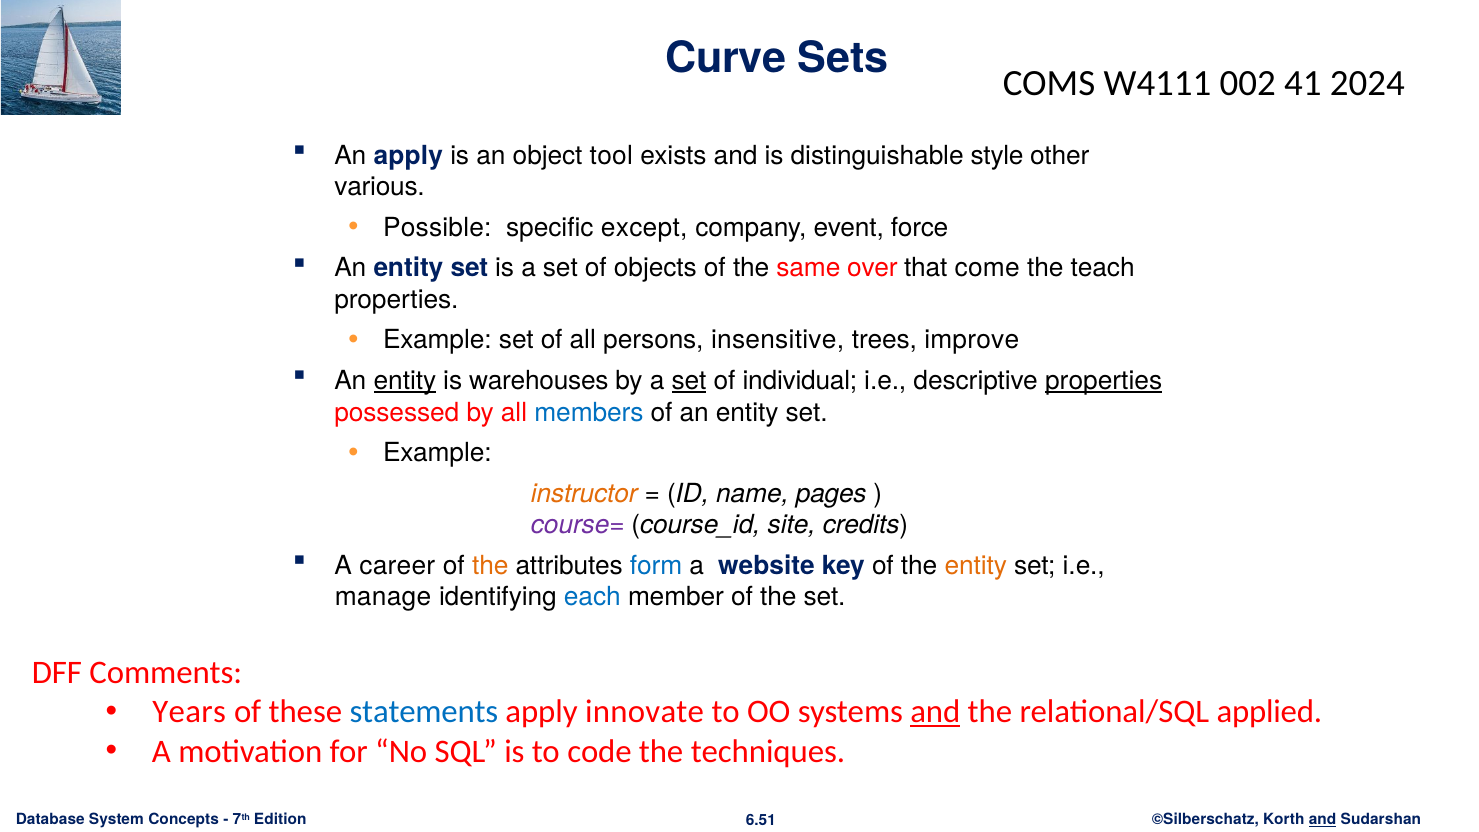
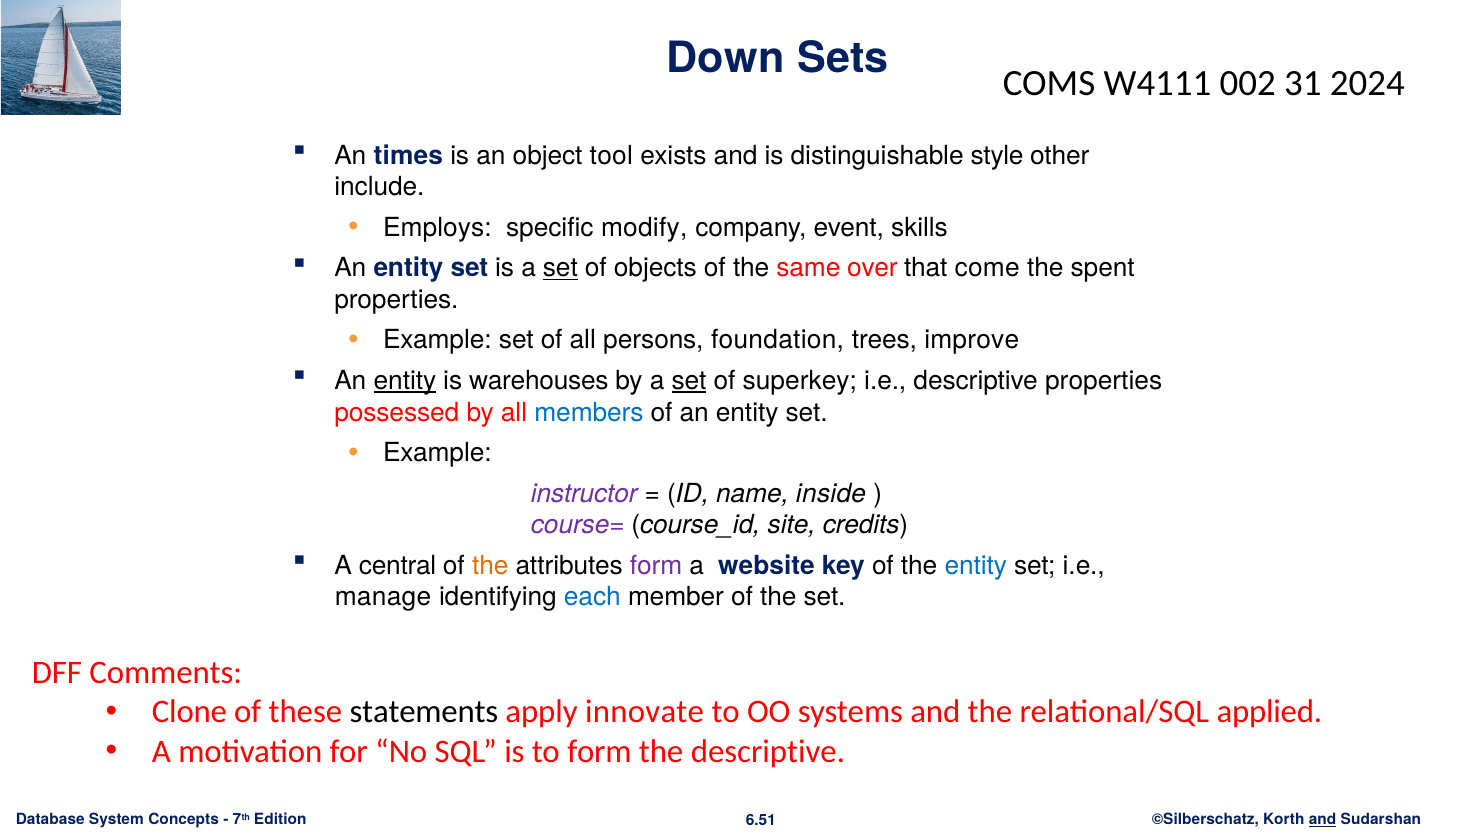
Curve: Curve -> Down (726, 58)
41: 41 -> 31 (1303, 83)
An apply: apply -> times (408, 156)
various: various -> include (379, 187)
Possible: Possible -> Employs (437, 228)
except: except -> modify (644, 228)
force: force -> skills (919, 228)
set underline: none -> present (560, 268)
teach: teach -> spent (1103, 268)
insensitive: insensitive -> foundation (778, 340)
individual: individual -> superkey (800, 381)
properties underline: present -> none (1104, 381)
instructor colour: orange -> purple (584, 493)
pages: pages -> inside (831, 493)
career: career -> central (398, 566)
form colour: blue -> purple (656, 566)
entity colour: orange -> blue (976, 566)
Years: Years -> Clone (189, 712)
statements colour: blue -> black (424, 712)
and underline: present -> none (935, 712)
to code: code -> form (599, 751)
the techniques: techniques -> descriptive (768, 751)
